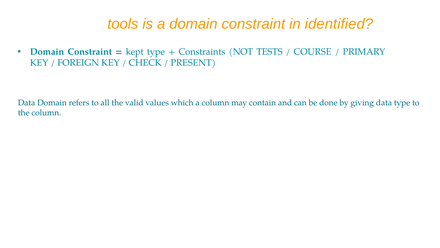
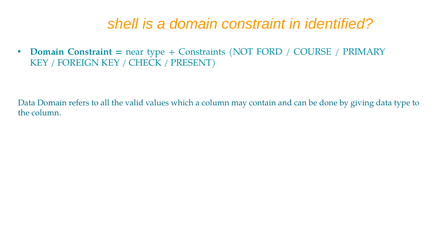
tools: tools -> shell (123, 24)
kept: kept -> near (135, 52)
TESTS: TESTS -> FORD (269, 52)
